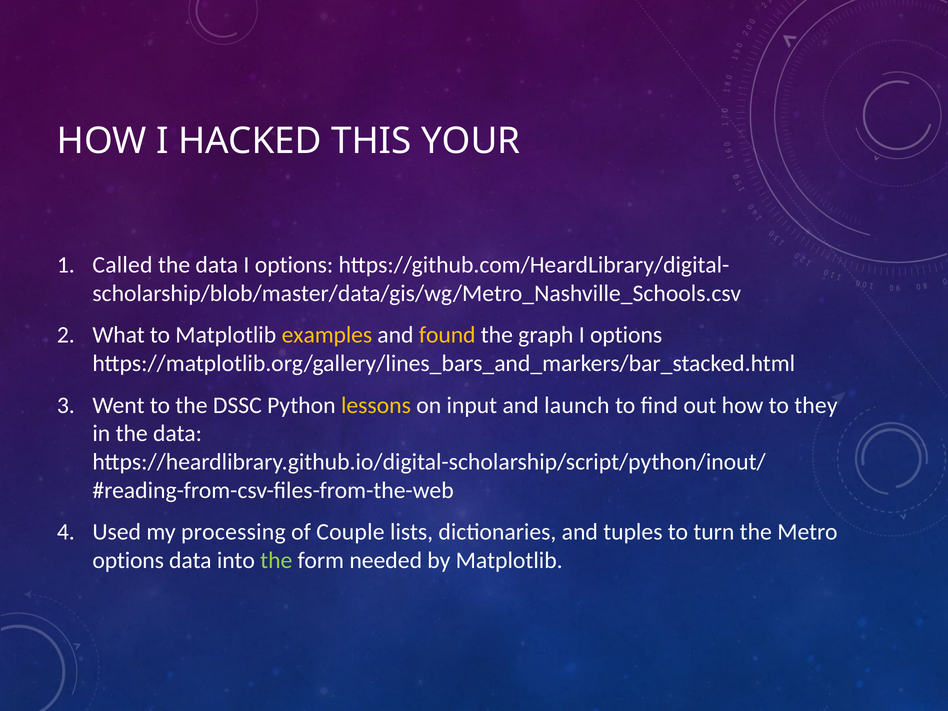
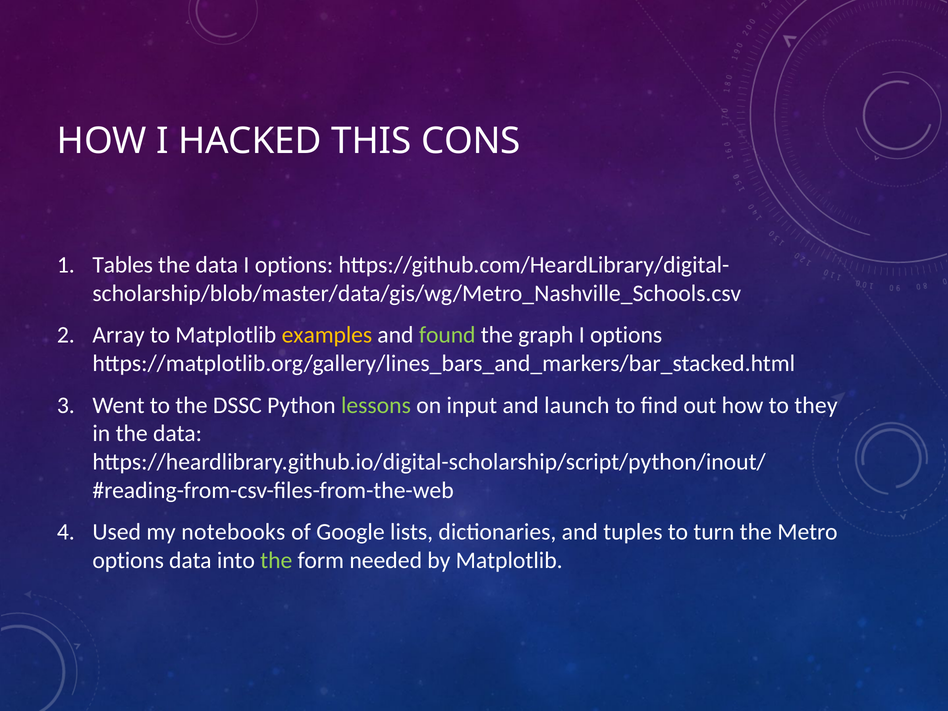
YOUR: YOUR -> CONS (471, 141)
Called: Called -> Tables (123, 265)
What: What -> Array (119, 335)
found colour: yellow -> light green (447, 335)
lessons colour: yellow -> light green (376, 405)
processing: processing -> notebooks (233, 532)
Couple: Couple -> Google (351, 532)
